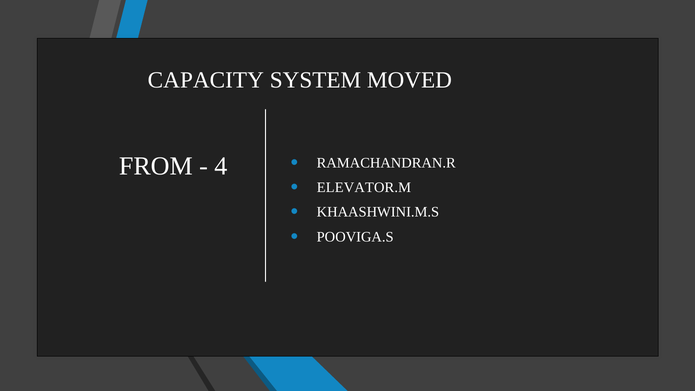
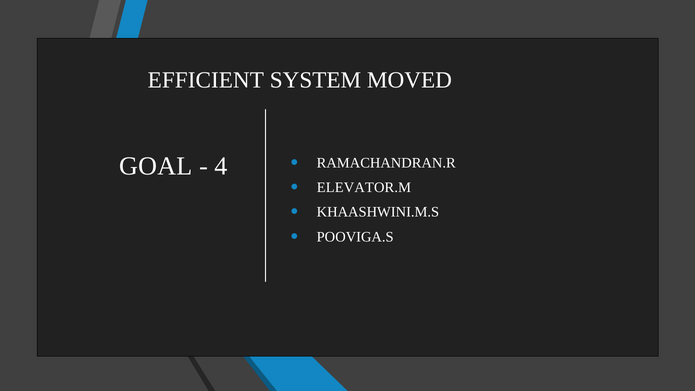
CAPACITY: CAPACITY -> EFFICIENT (206, 80)
FROM: FROM -> GOAL (156, 166)
